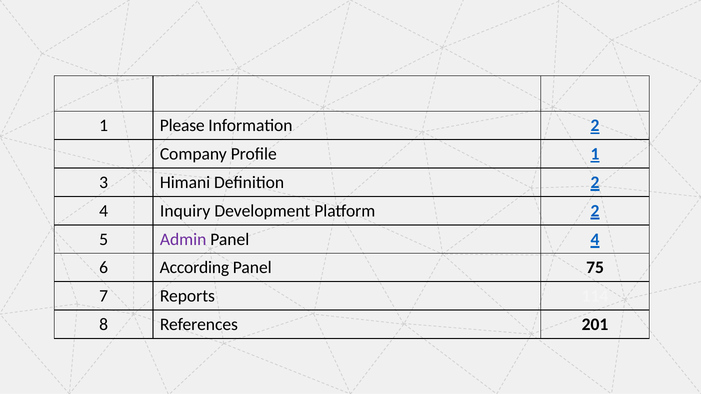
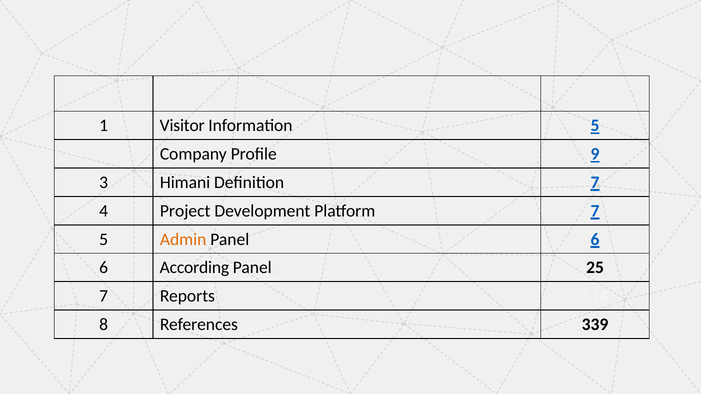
Please: Please -> Visitor (182, 126)
Information 2: 2 -> 5 (595, 126)
Profile 1: 1 -> 9 (595, 154)
Definition 2: 2 -> 7 (595, 183)
Inquiry: Inquiry -> Project (185, 211)
Platform 2: 2 -> 7 (595, 211)
Admin colour: purple -> orange (183, 239)
Panel 4: 4 -> 6 (595, 239)
75: 75 -> 25 (595, 268)
201: 201 -> 339 (595, 325)
